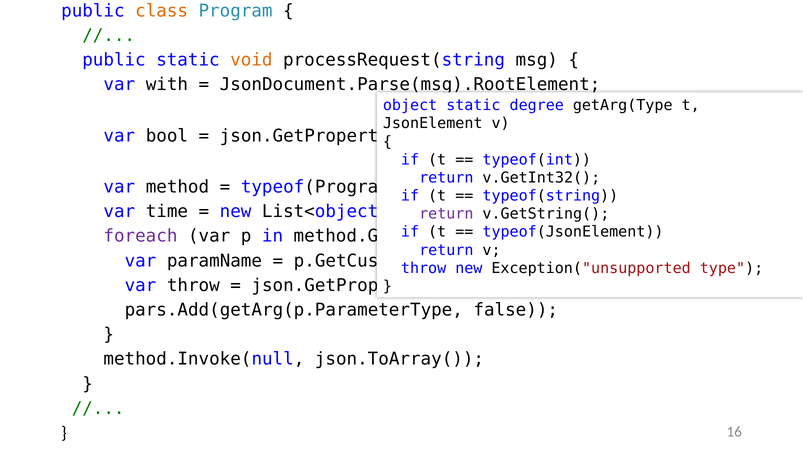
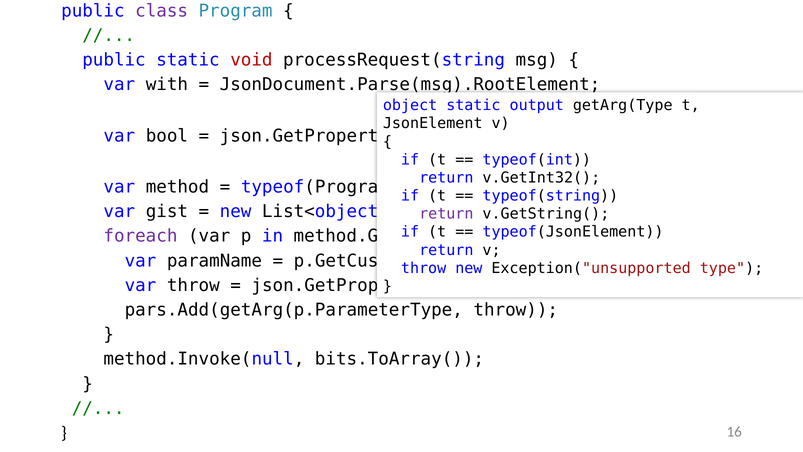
class colour: orange -> purple (162, 11)
void colour: orange -> red (251, 60)
degree: degree -> output (537, 105)
time: time -> gist (167, 211)
pars.Add(getArg(p.ParameterType false: false -> throw (516, 310)
json.ToArray(: json.ToArray( -> bits.ToArray( (399, 359)
